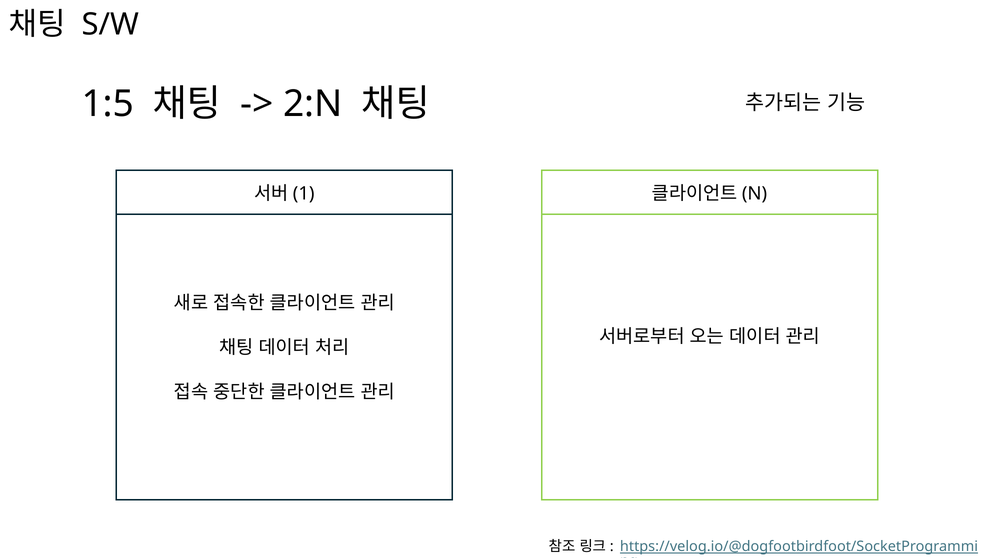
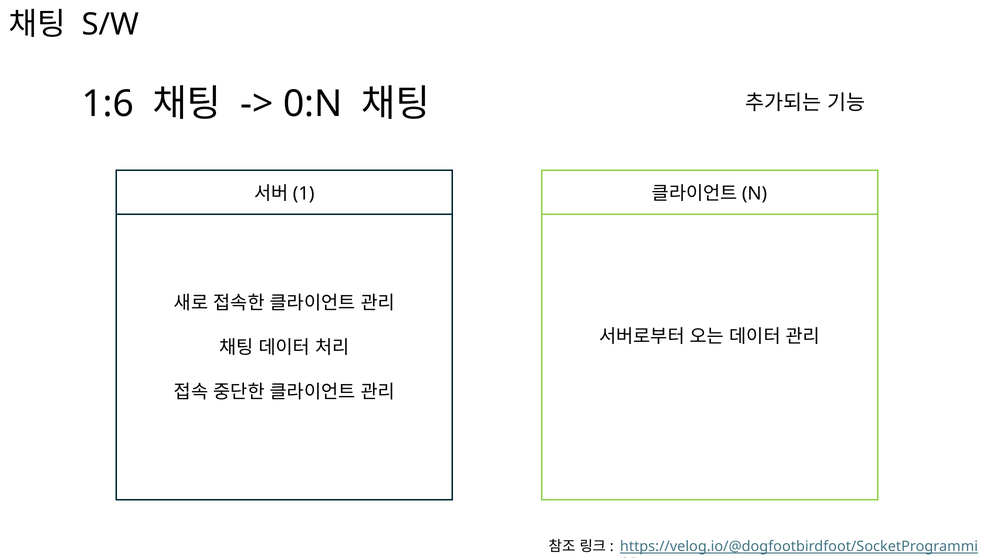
1:5: 1:5 -> 1:6 (108, 104)
2:N: 2:N -> 0:N (313, 104)
